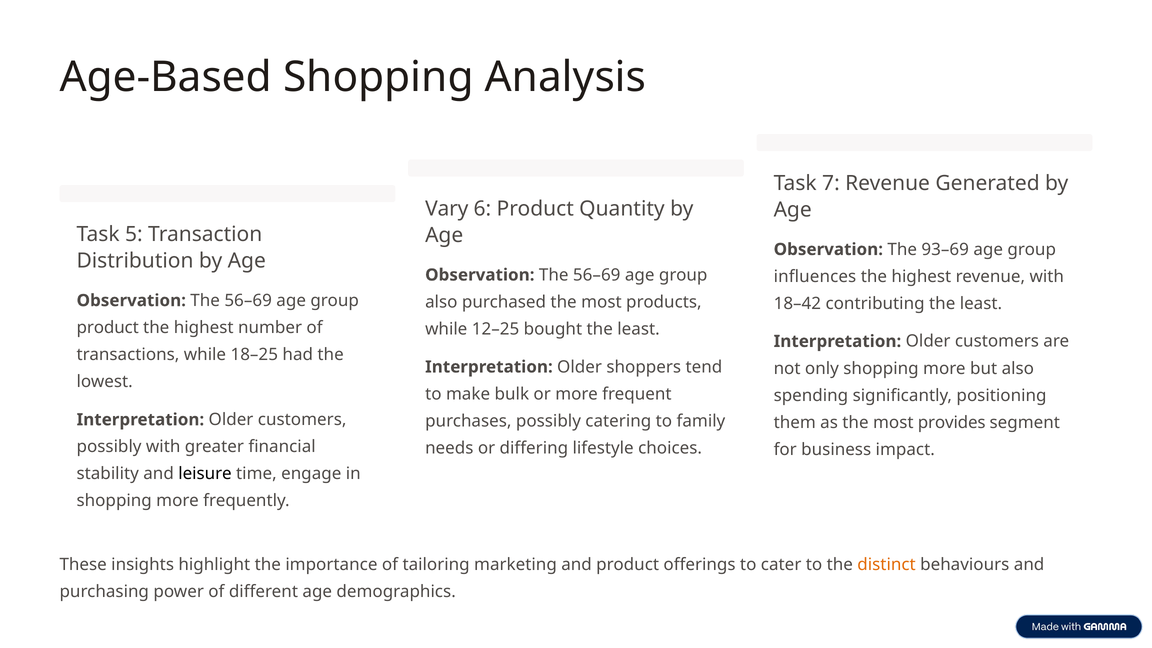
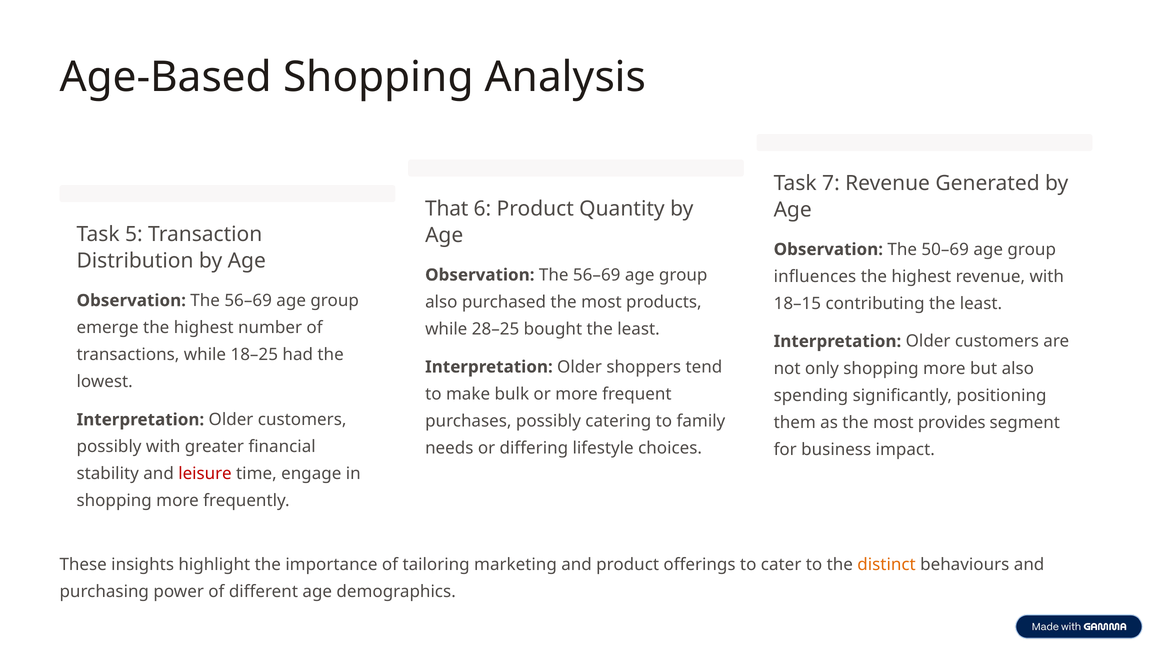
Vary: Vary -> That (447, 209)
93–69: 93–69 -> 50–69 (945, 249)
18–42: 18–42 -> 18–15 (797, 303)
product: product -> emerge (108, 328)
12–25: 12–25 -> 28–25 (496, 329)
leisure colour: black -> red (205, 474)
